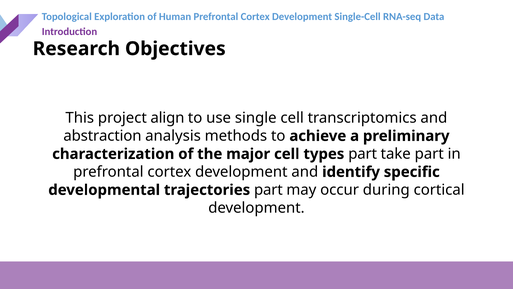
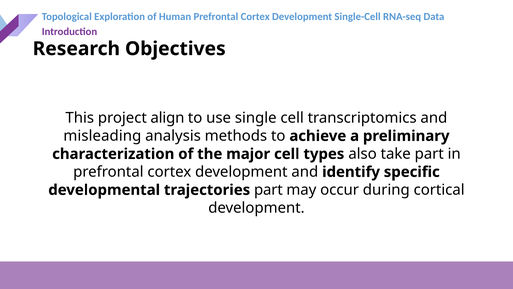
abstraction: abstraction -> misleading (102, 136)
types part: part -> also (363, 154)
